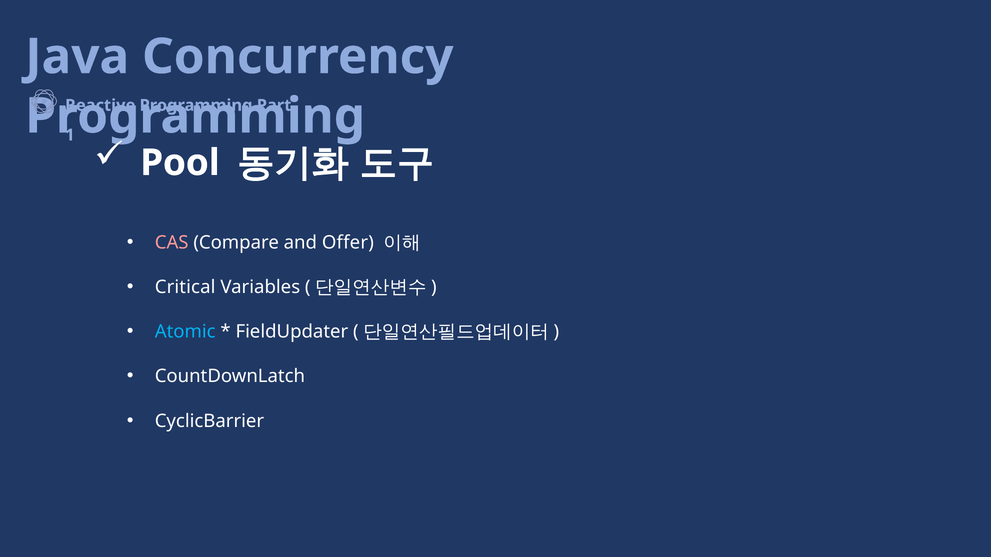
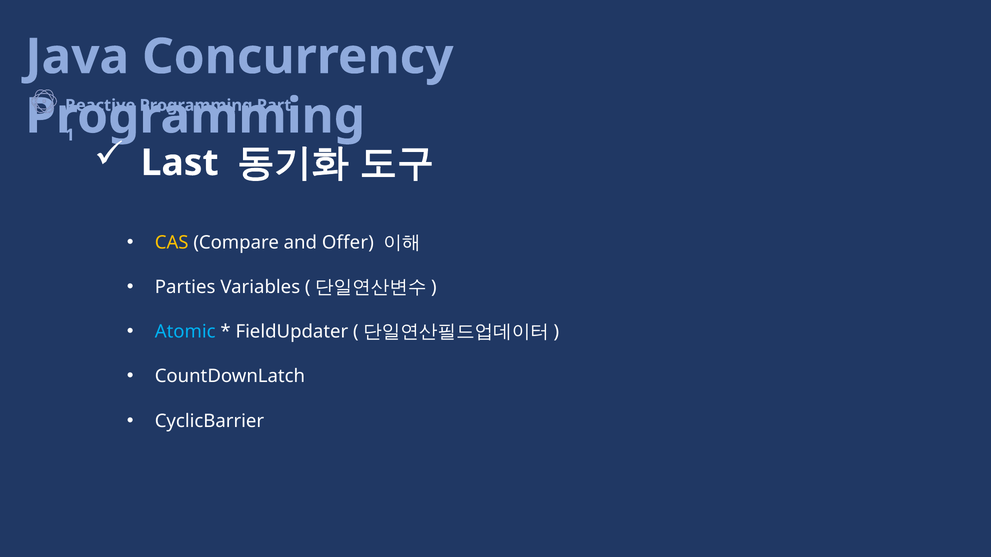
Pool: Pool -> Last (180, 163)
CAS colour: pink -> yellow (172, 243)
Critical: Critical -> Parties (185, 287)
